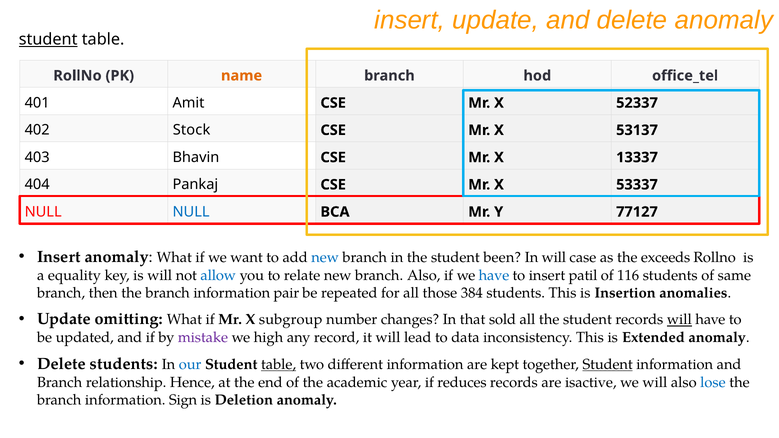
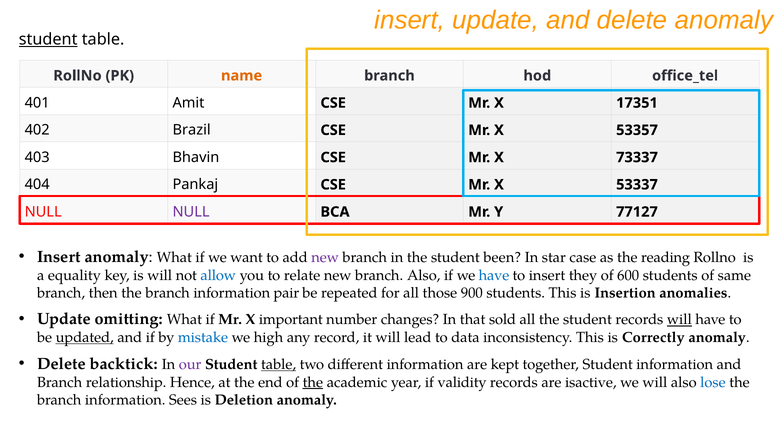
52337: 52337 -> 17351 (637, 103)
Stock: Stock -> Brazil (192, 130)
53137: 53137 -> 53357 (637, 130)
13337: 13337 -> 73337 (637, 157)
NULL colour: blue -> purple (191, 212)
new colour: blue -> purple (325, 257)
In will: will -> star (554, 257)
exceeds: exceeds -> reading (666, 257)
patil: patil -> they (583, 275)
116: 116 -> 600 (628, 275)
384: 384 -> 900 (472, 293)
subgroup: subgroup -> important (291, 320)
updated underline: none -> present (85, 338)
mistake colour: purple -> blue (203, 338)
Extended: Extended -> Correctly (653, 338)
Delete students: students -> backtick (124, 364)
our colour: blue -> purple (190, 365)
Student underline: present -> none (608, 365)
the underline: none -> present (313, 382)
reduces: reduces -> validity (462, 382)
Sign: Sign -> Sees (183, 400)
